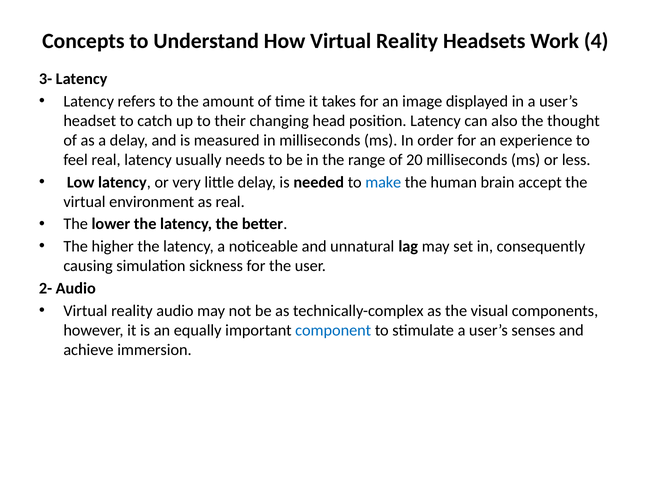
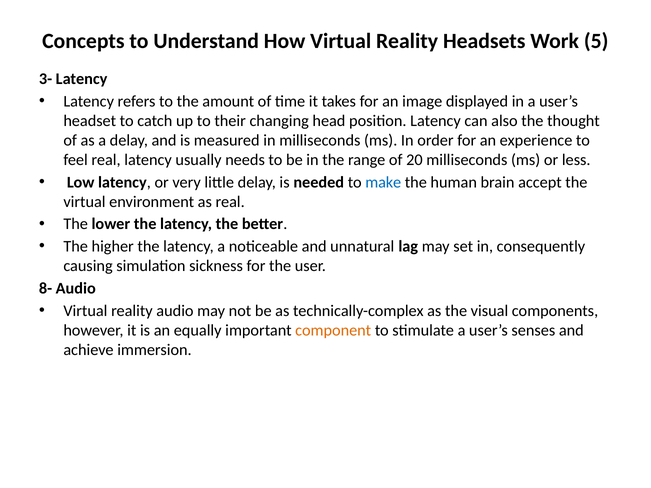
4: 4 -> 5 (596, 41)
2-: 2- -> 8- (46, 289)
component colour: blue -> orange (333, 331)
